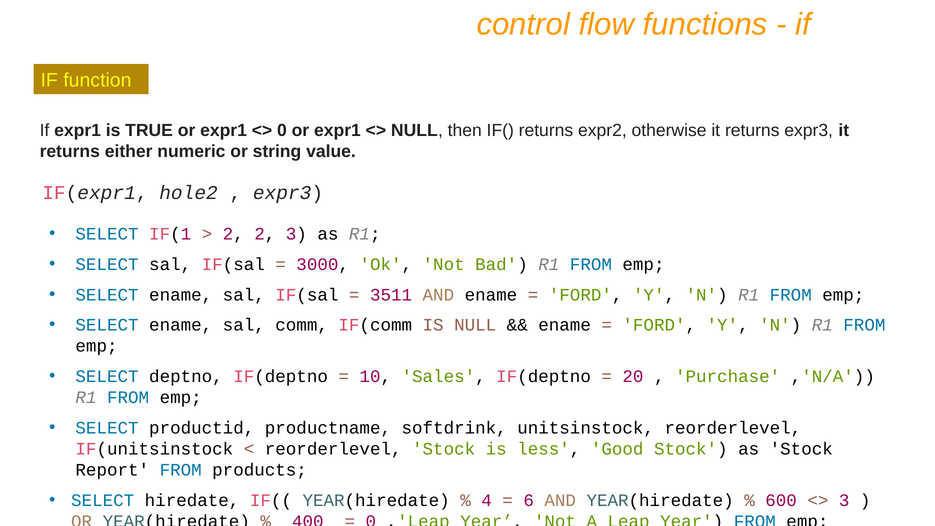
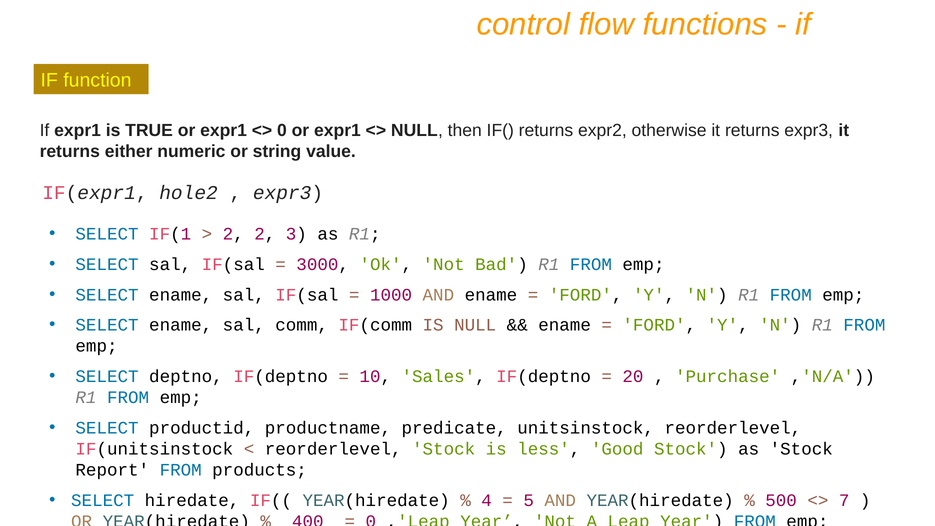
3511: 3511 -> 1000 (391, 295)
softdrink: softdrink -> predicate (454, 428)
6: 6 -> 5 (529, 500)
600: 600 -> 500 (781, 500)
3: 3 -> 7 (844, 500)
